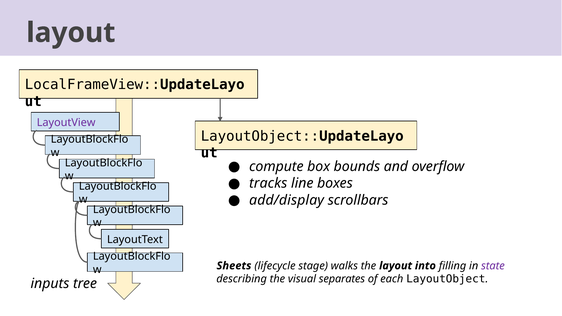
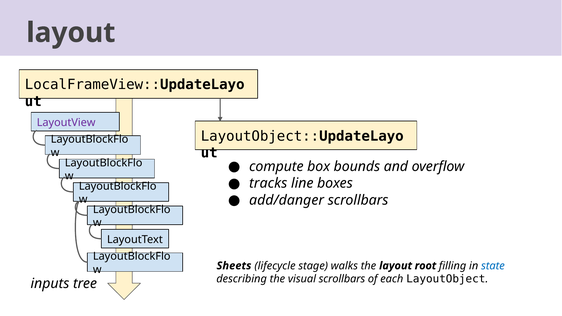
add/display: add/display -> add/danger (287, 200)
into: into -> root (425, 266)
state colour: purple -> blue (493, 266)
visual separates: separates -> scrollbars (342, 279)
